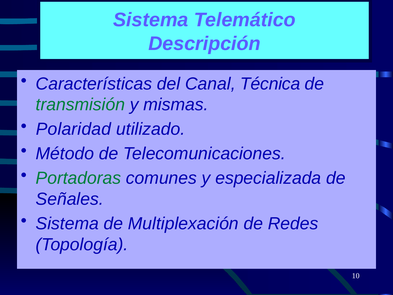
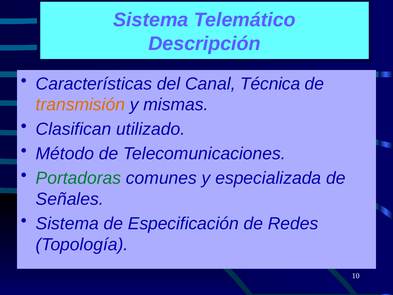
transmisión colour: green -> orange (80, 105)
Polaridad: Polaridad -> Clasifican (74, 129)
Multiplexación: Multiplexación -> Especificación (183, 223)
